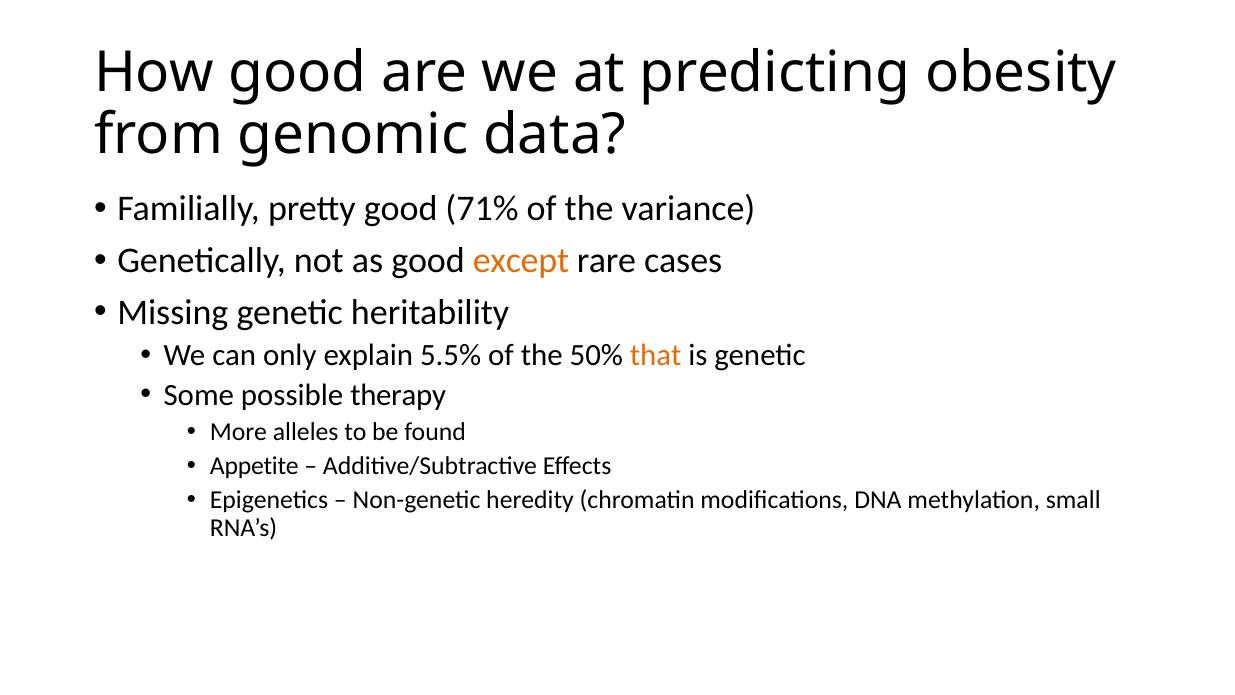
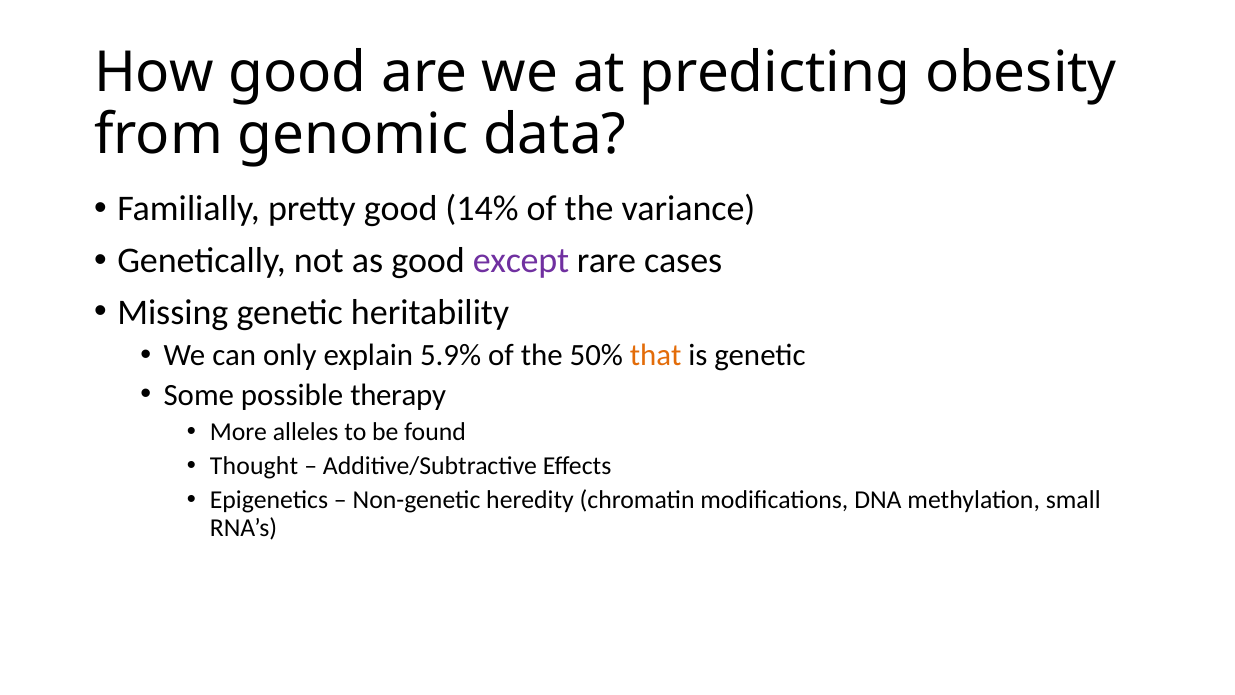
71%: 71% -> 14% (482, 209)
except colour: orange -> purple (521, 261)
5.5%: 5.5% -> 5.9% (451, 355)
Appetite: Appetite -> Thought (254, 466)
